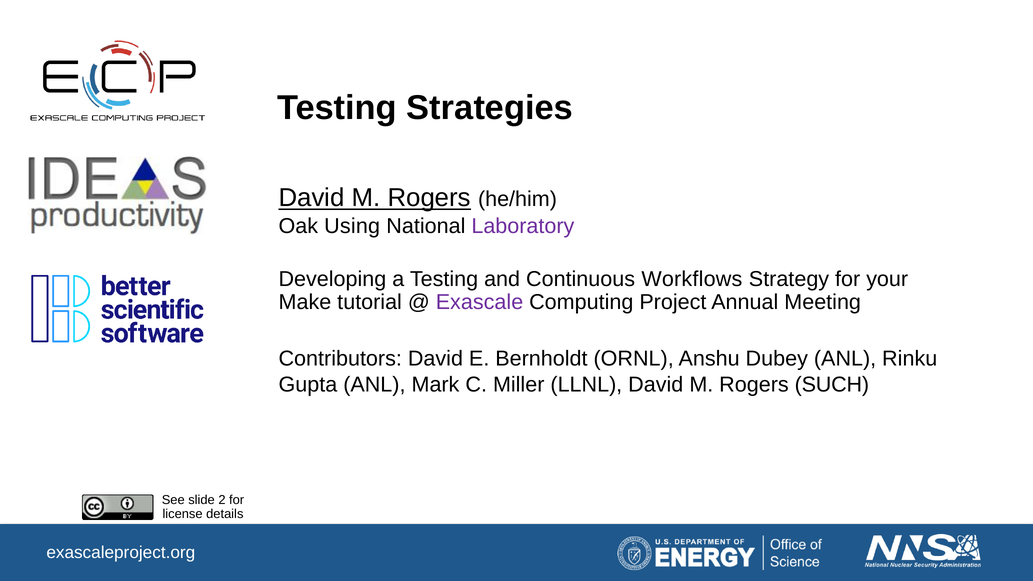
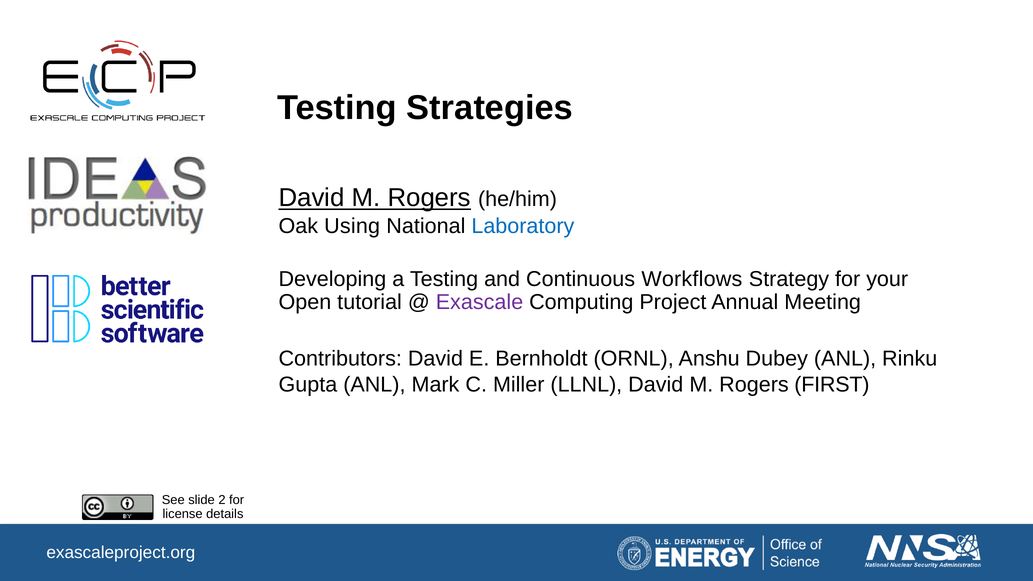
Laboratory colour: purple -> blue (523, 226)
Make: Make -> Open (305, 302)
SUCH: SUCH -> FIRST (832, 385)
